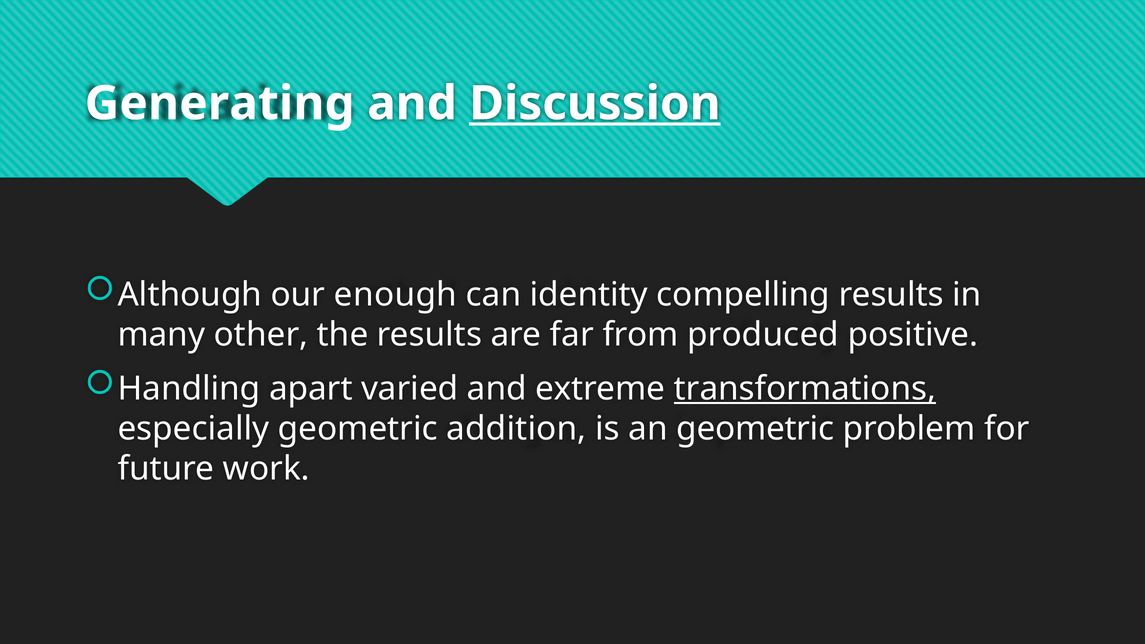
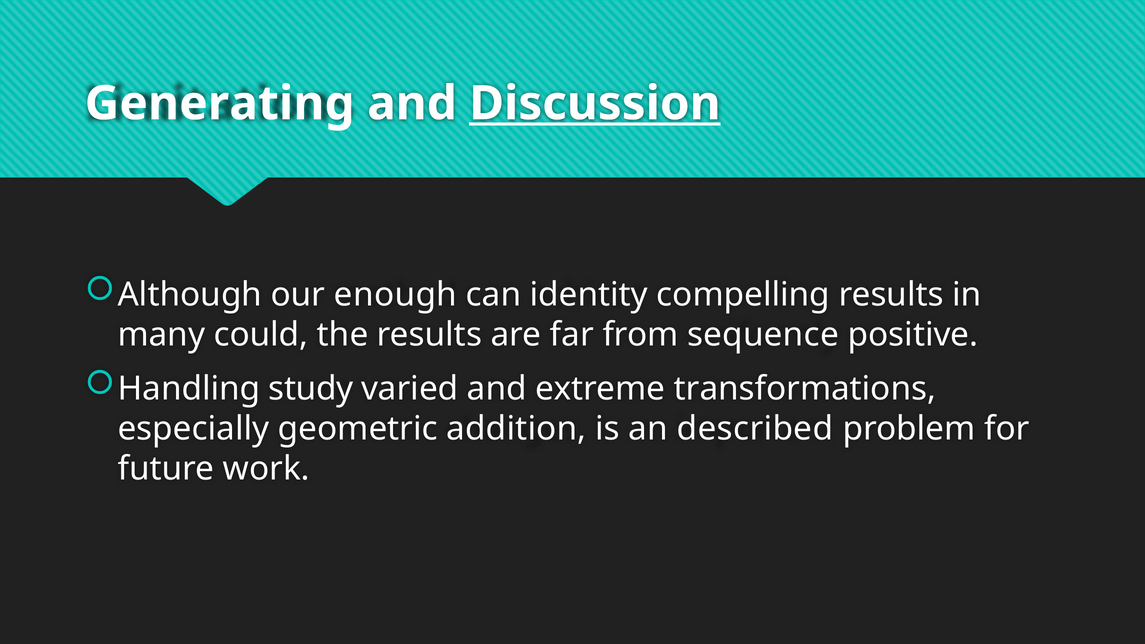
other: other -> could (261, 335)
produced: produced -> sequence (763, 335)
apart: apart -> study (311, 389)
transformations underline: present -> none (805, 389)
an geometric: geometric -> described (755, 429)
